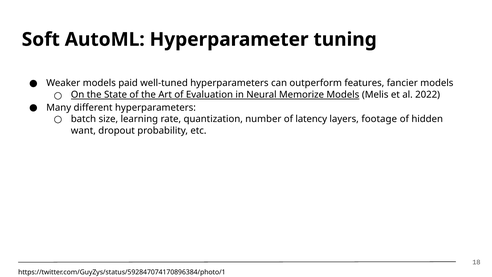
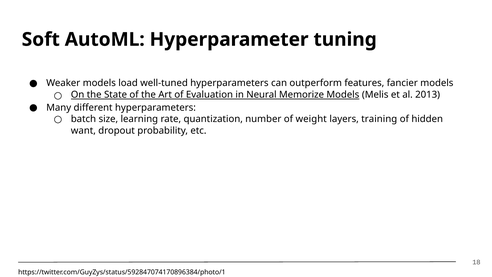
paid: paid -> load (128, 83)
2022: 2022 -> 2013 (428, 94)
latency: latency -> weight (311, 119)
footage: footage -> training (379, 119)
